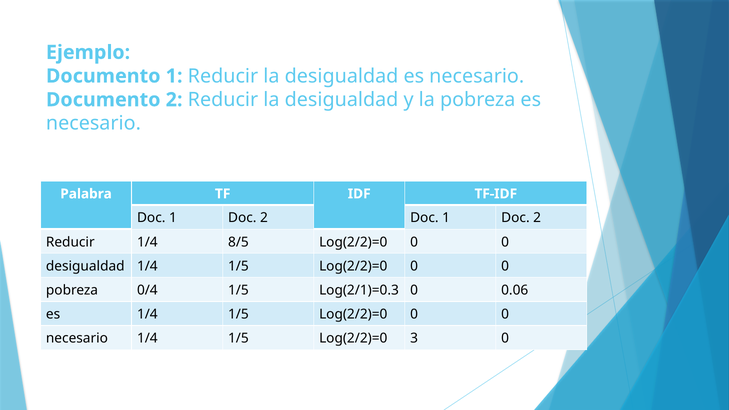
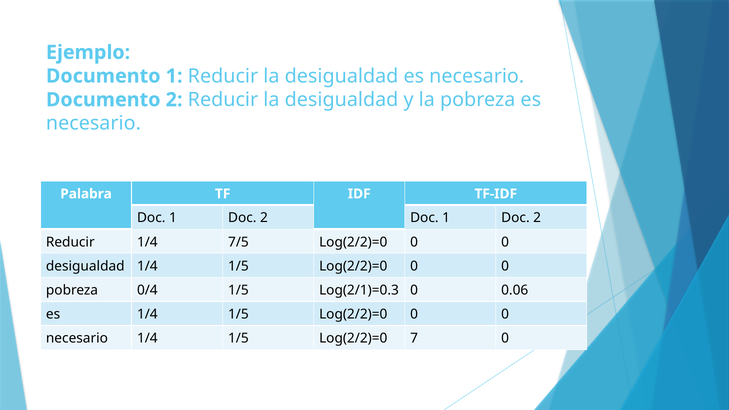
8/5: 8/5 -> 7/5 (238, 242)
3: 3 -> 7 (414, 338)
